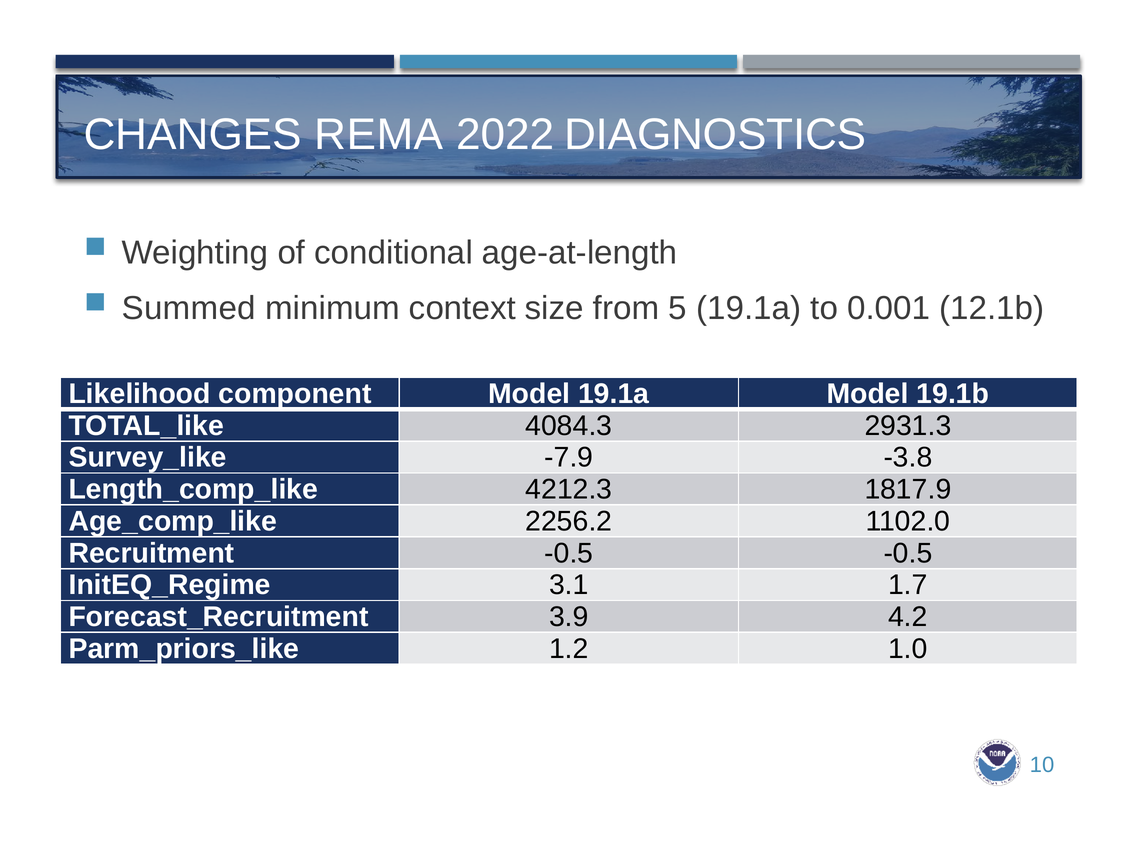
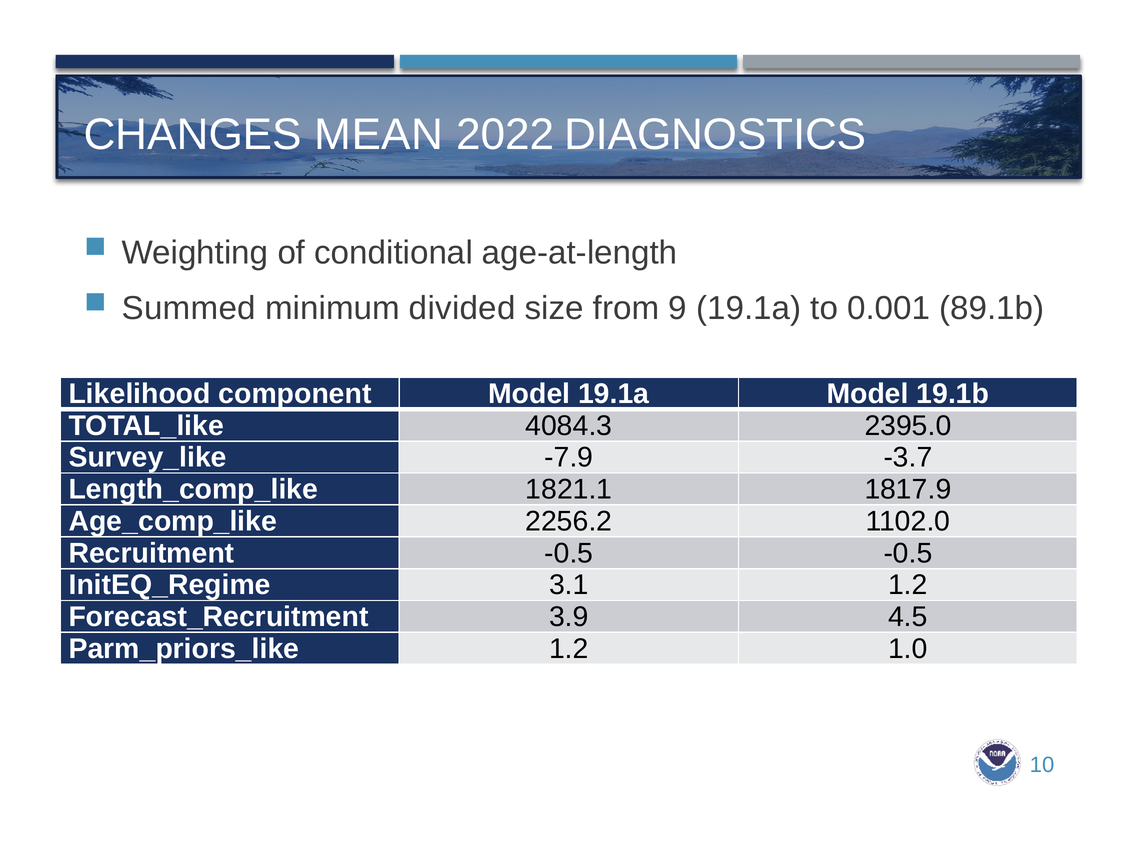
REMA: REMA -> MEAN (379, 135)
context: context -> divided (462, 308)
5: 5 -> 9 (678, 308)
12.1b: 12.1b -> 89.1b (992, 308)
2931.3: 2931.3 -> 2395.0 (908, 426)
-3.8: -3.8 -> -3.7 (908, 457)
4212.3: 4212.3 -> 1821.1 (569, 489)
3.1 1.7: 1.7 -> 1.2 (908, 585)
4.2: 4.2 -> 4.5 (908, 617)
